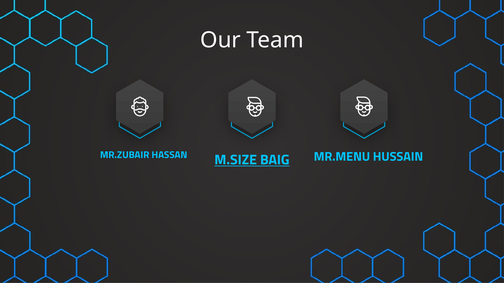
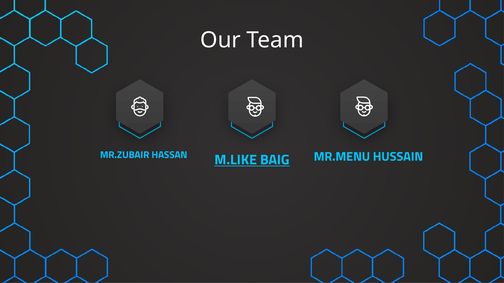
M.SIZE: M.SIZE -> M.LIKE (236, 160)
